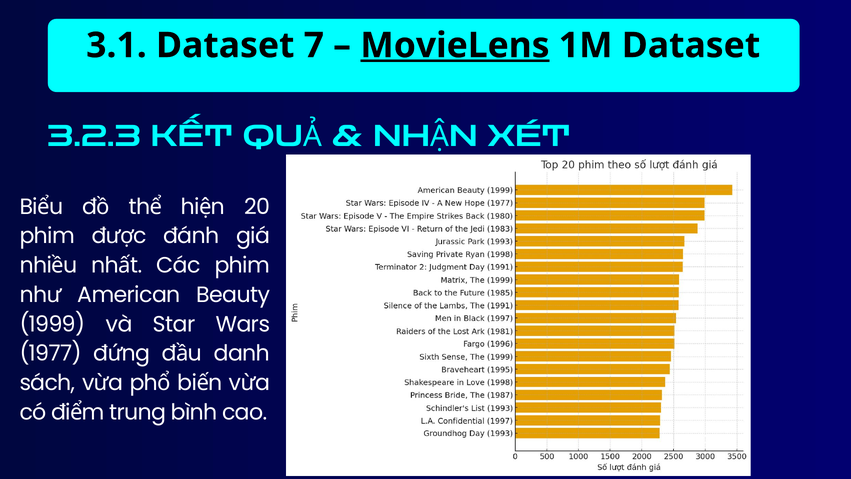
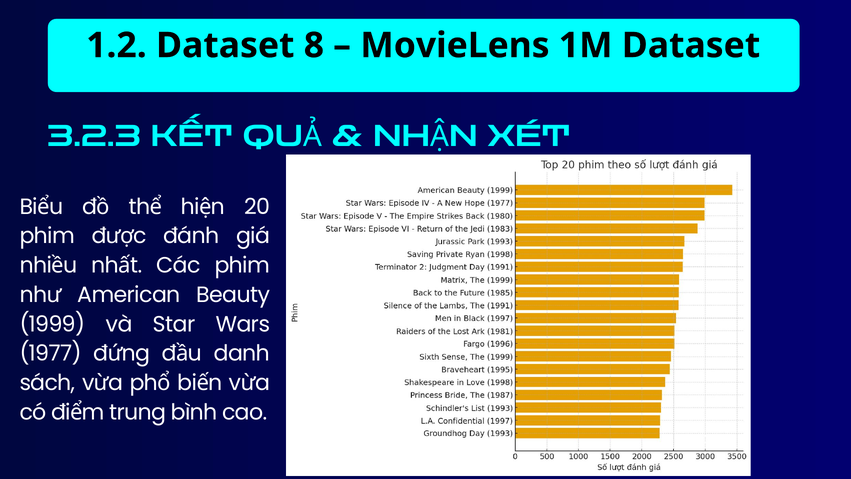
3.1: 3.1 -> 1.2 (116, 45)
7: 7 -> 8 (314, 45)
MovieLens underline: present -> none (455, 45)
